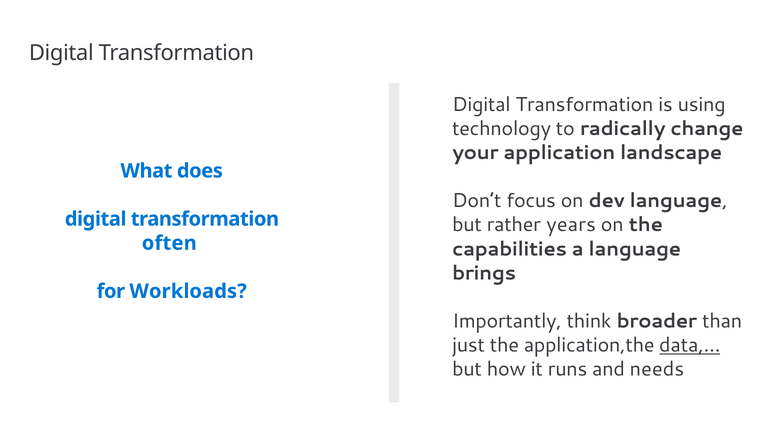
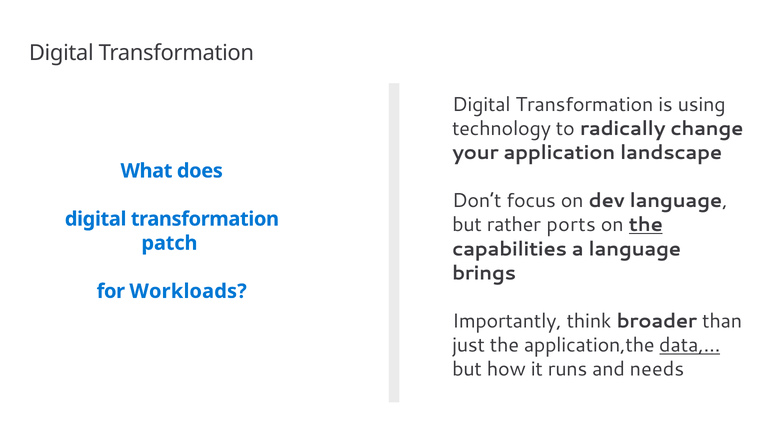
years: years -> ports (571, 225)
the underline: none -> present (646, 225)
often: often -> patch (169, 243)
